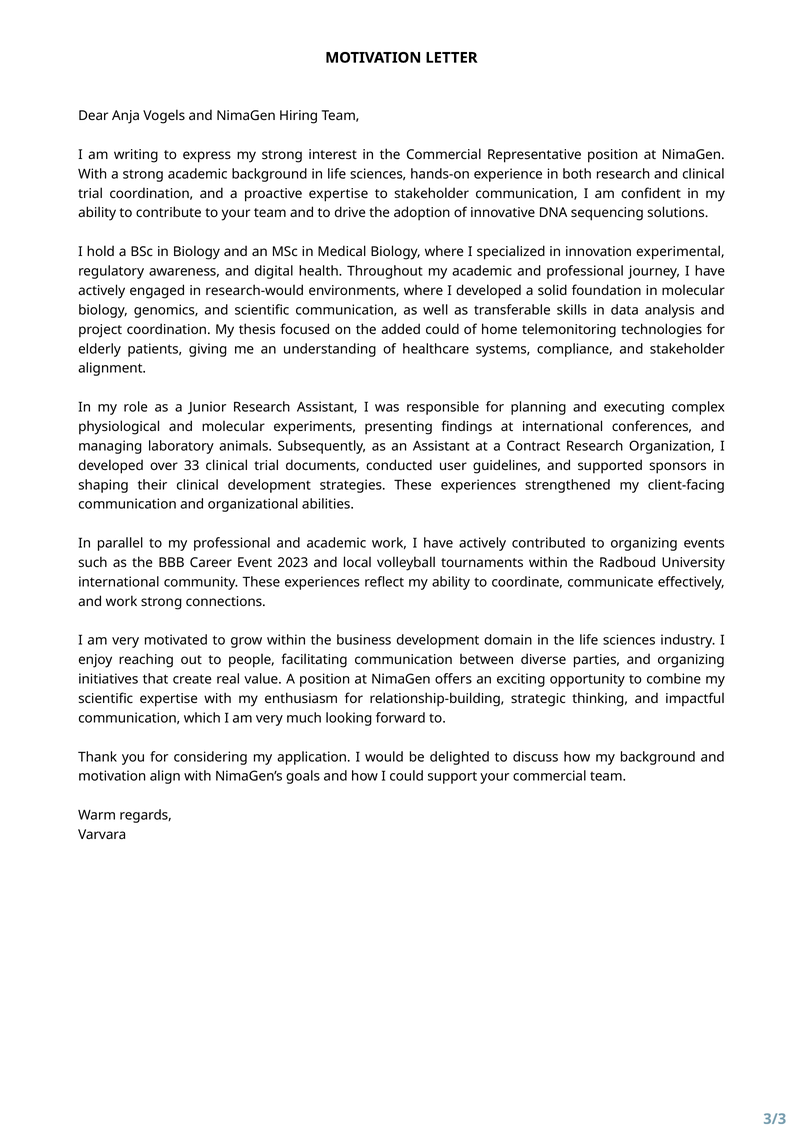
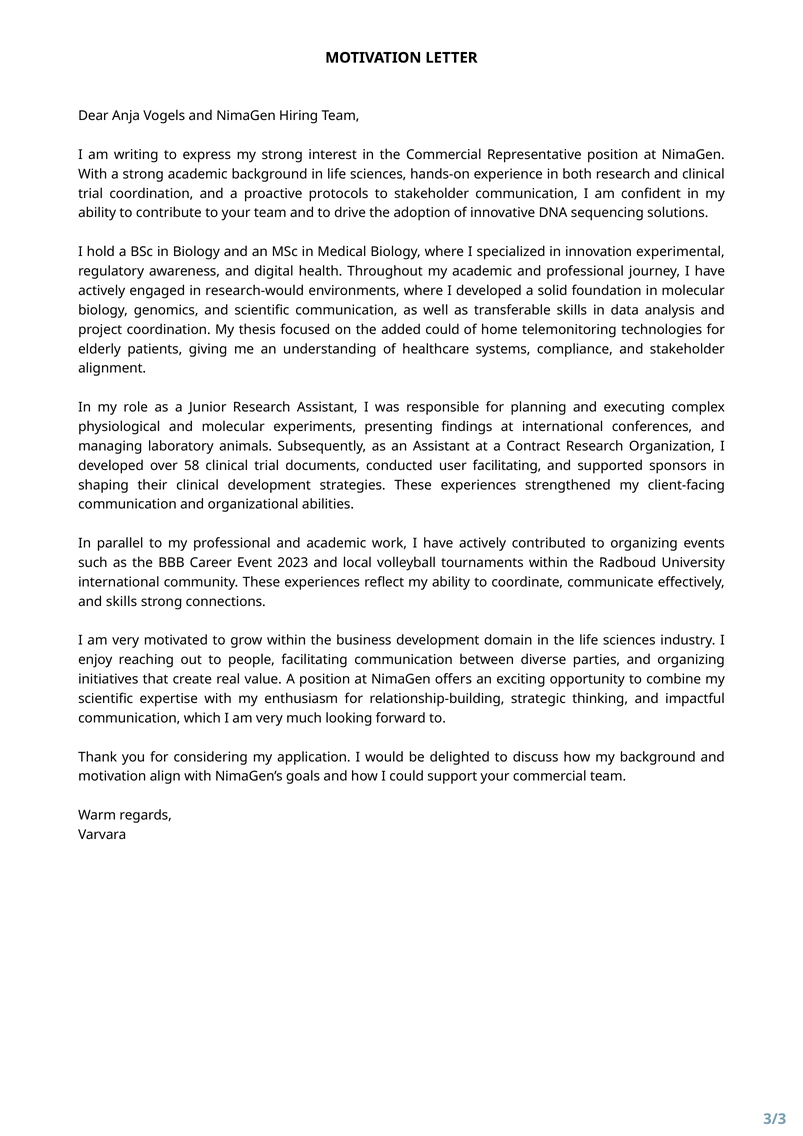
proactive expertise: expertise -> protocols (339, 194)
33: 33 -> 58 (192, 466)
user guidelines: guidelines -> facilitating (507, 466)
and work: work -> skills (122, 601)
